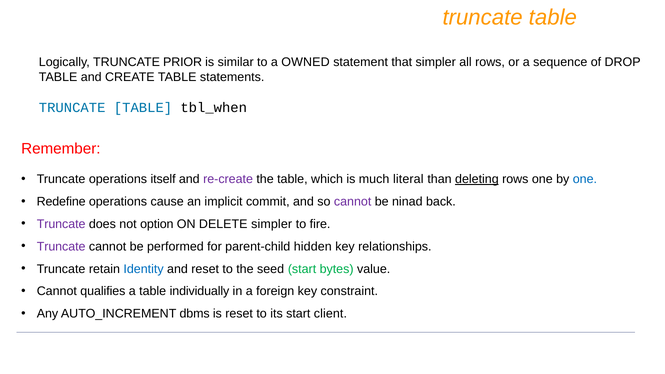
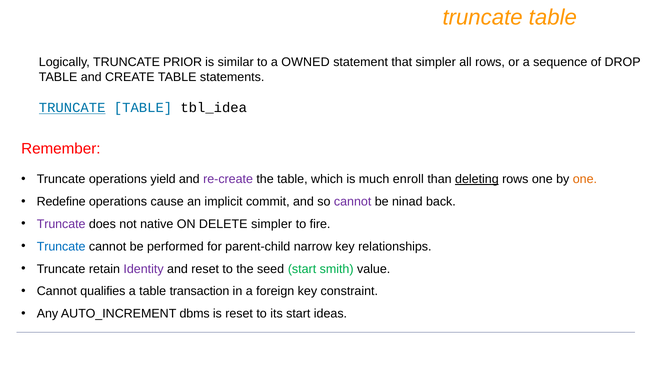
TRUNCATE underline: none -> present (72, 108)
tbl_when: tbl_when -> tbl_idea (214, 108)
itself: itself -> yield (163, 179)
literal: literal -> enroll (408, 179)
one colour: blue -> orange (585, 179)
option: option -> native (157, 224)
Truncate colour: purple -> blue (61, 246)
hidden: hidden -> narrow (313, 246)
Identity colour: blue -> purple (144, 269)
bytes: bytes -> smith (337, 269)
individually: individually -> transaction (199, 291)
client: client -> ideas (330, 314)
